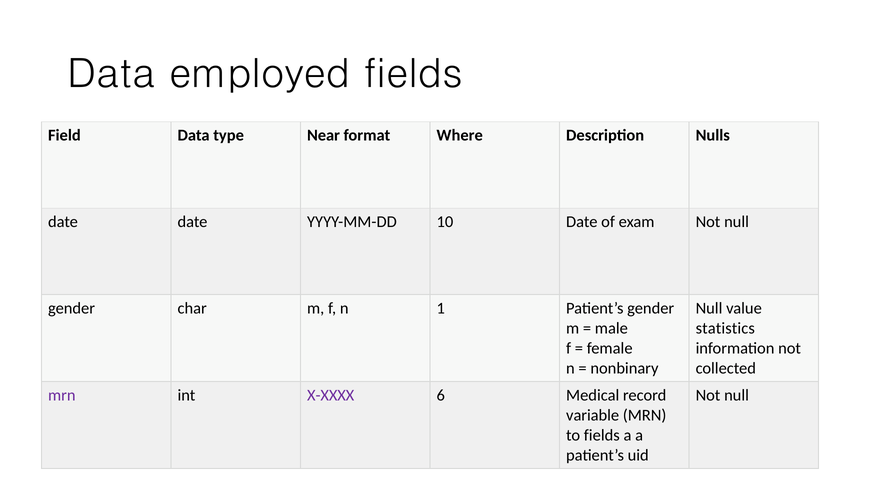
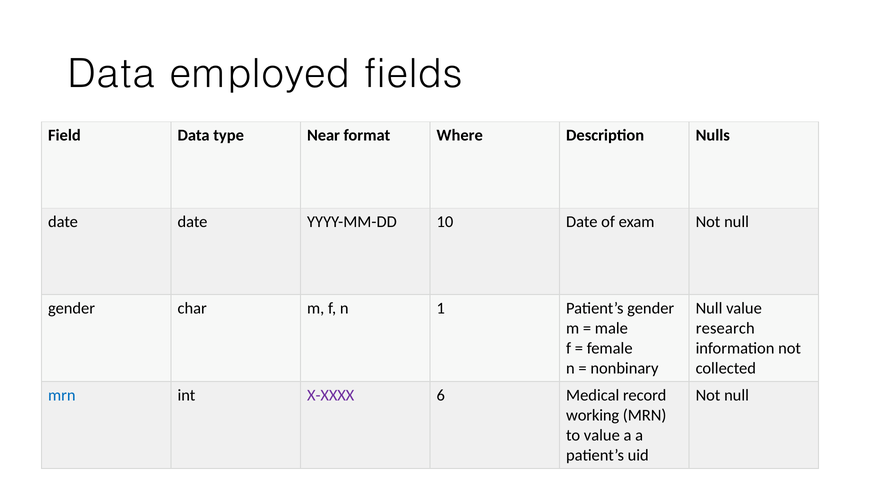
statistics: statistics -> research (725, 329)
mrn colour: purple -> blue (62, 395)
variable: variable -> working (593, 416)
to fields: fields -> value (602, 436)
